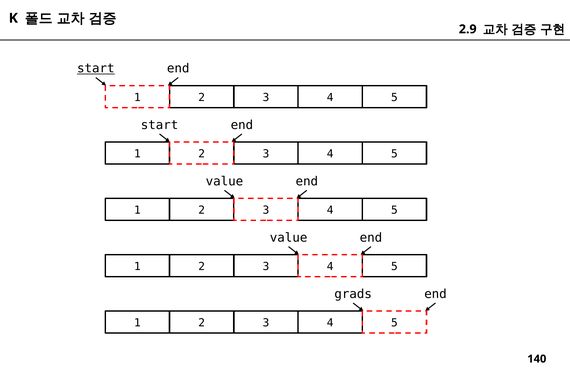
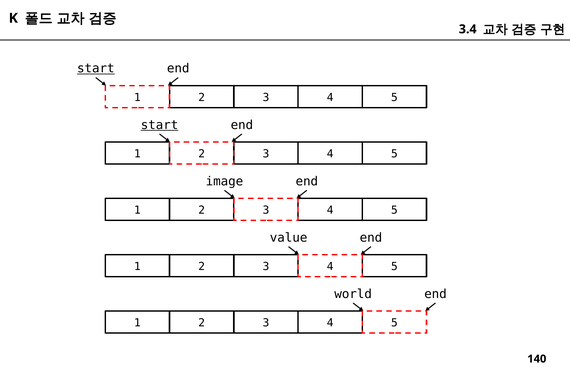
2.9: 2.9 -> 3.4 (468, 29)
start underline: none -> present (160, 125)
value: value -> image (224, 181)
grads: grads -> world (353, 294)
